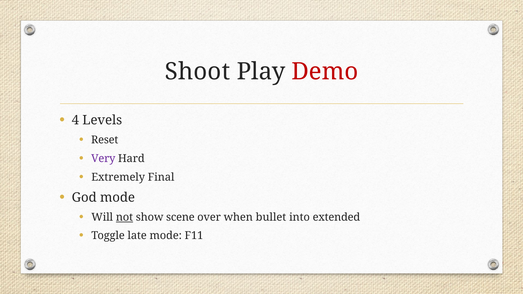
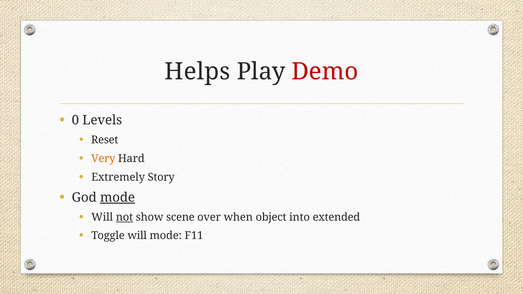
Shoot: Shoot -> Helps (197, 72)
4: 4 -> 0 (75, 120)
Very colour: purple -> orange (103, 159)
Final: Final -> Story (161, 177)
mode underline: none -> present (117, 198)
bullet: bullet -> object (271, 217)
Toggle late: late -> will (137, 236)
